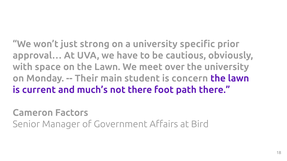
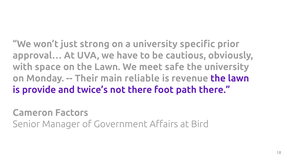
over: over -> safe (175, 67)
student: student -> reliable (142, 79)
concern: concern -> revenue (190, 79)
current: current -> provide (39, 90)
much’s: much’s -> twice’s (92, 90)
